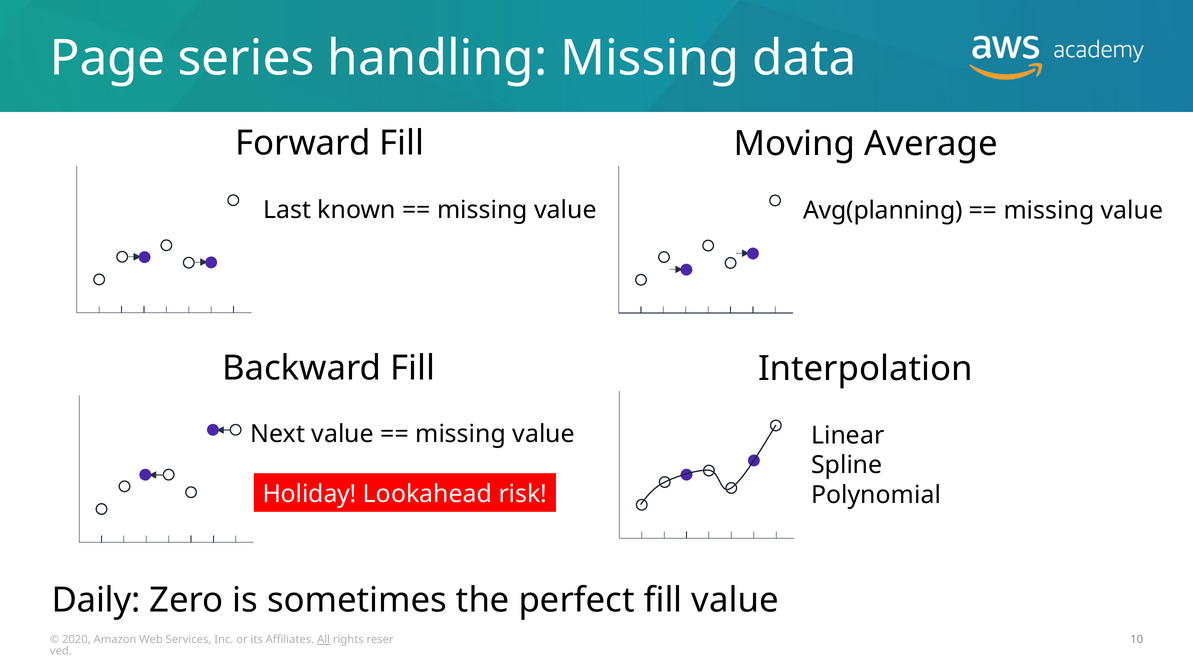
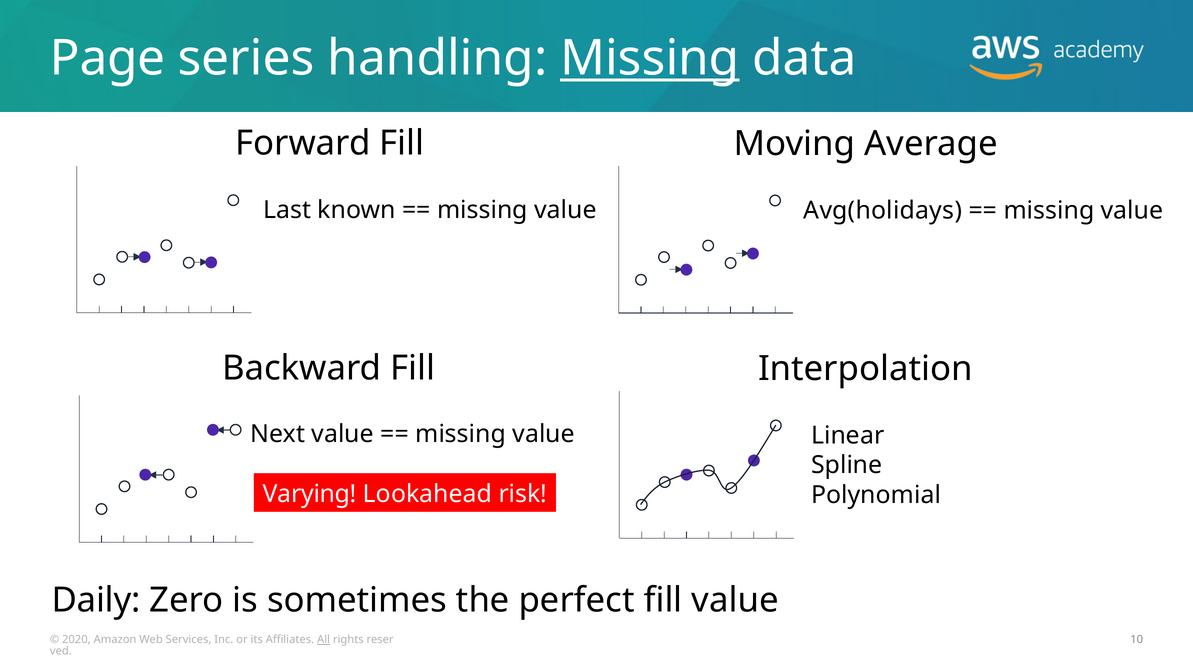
Missing underline: none -> present (650, 59)
Avg(planning: Avg(planning -> Avg(holidays (883, 210)
Holiday: Holiday -> Varying (310, 494)
